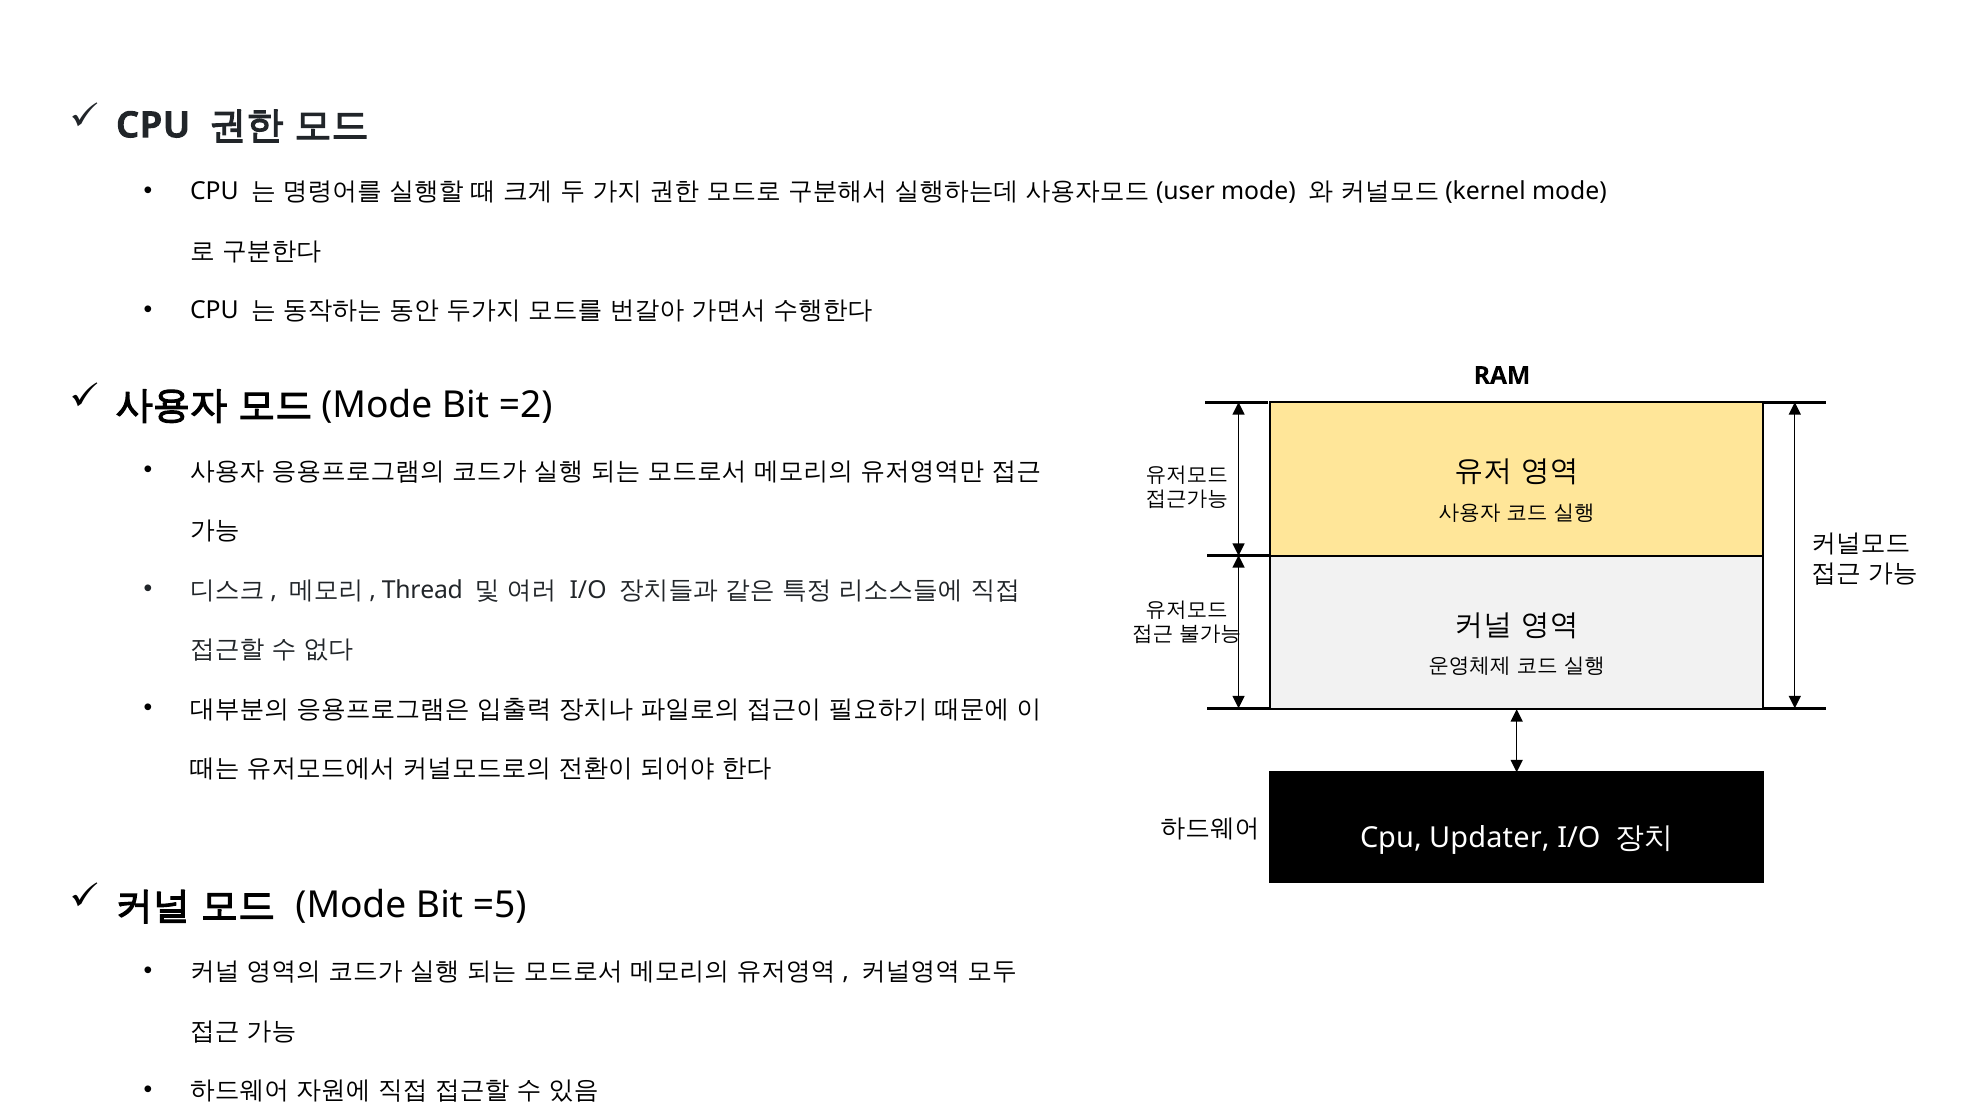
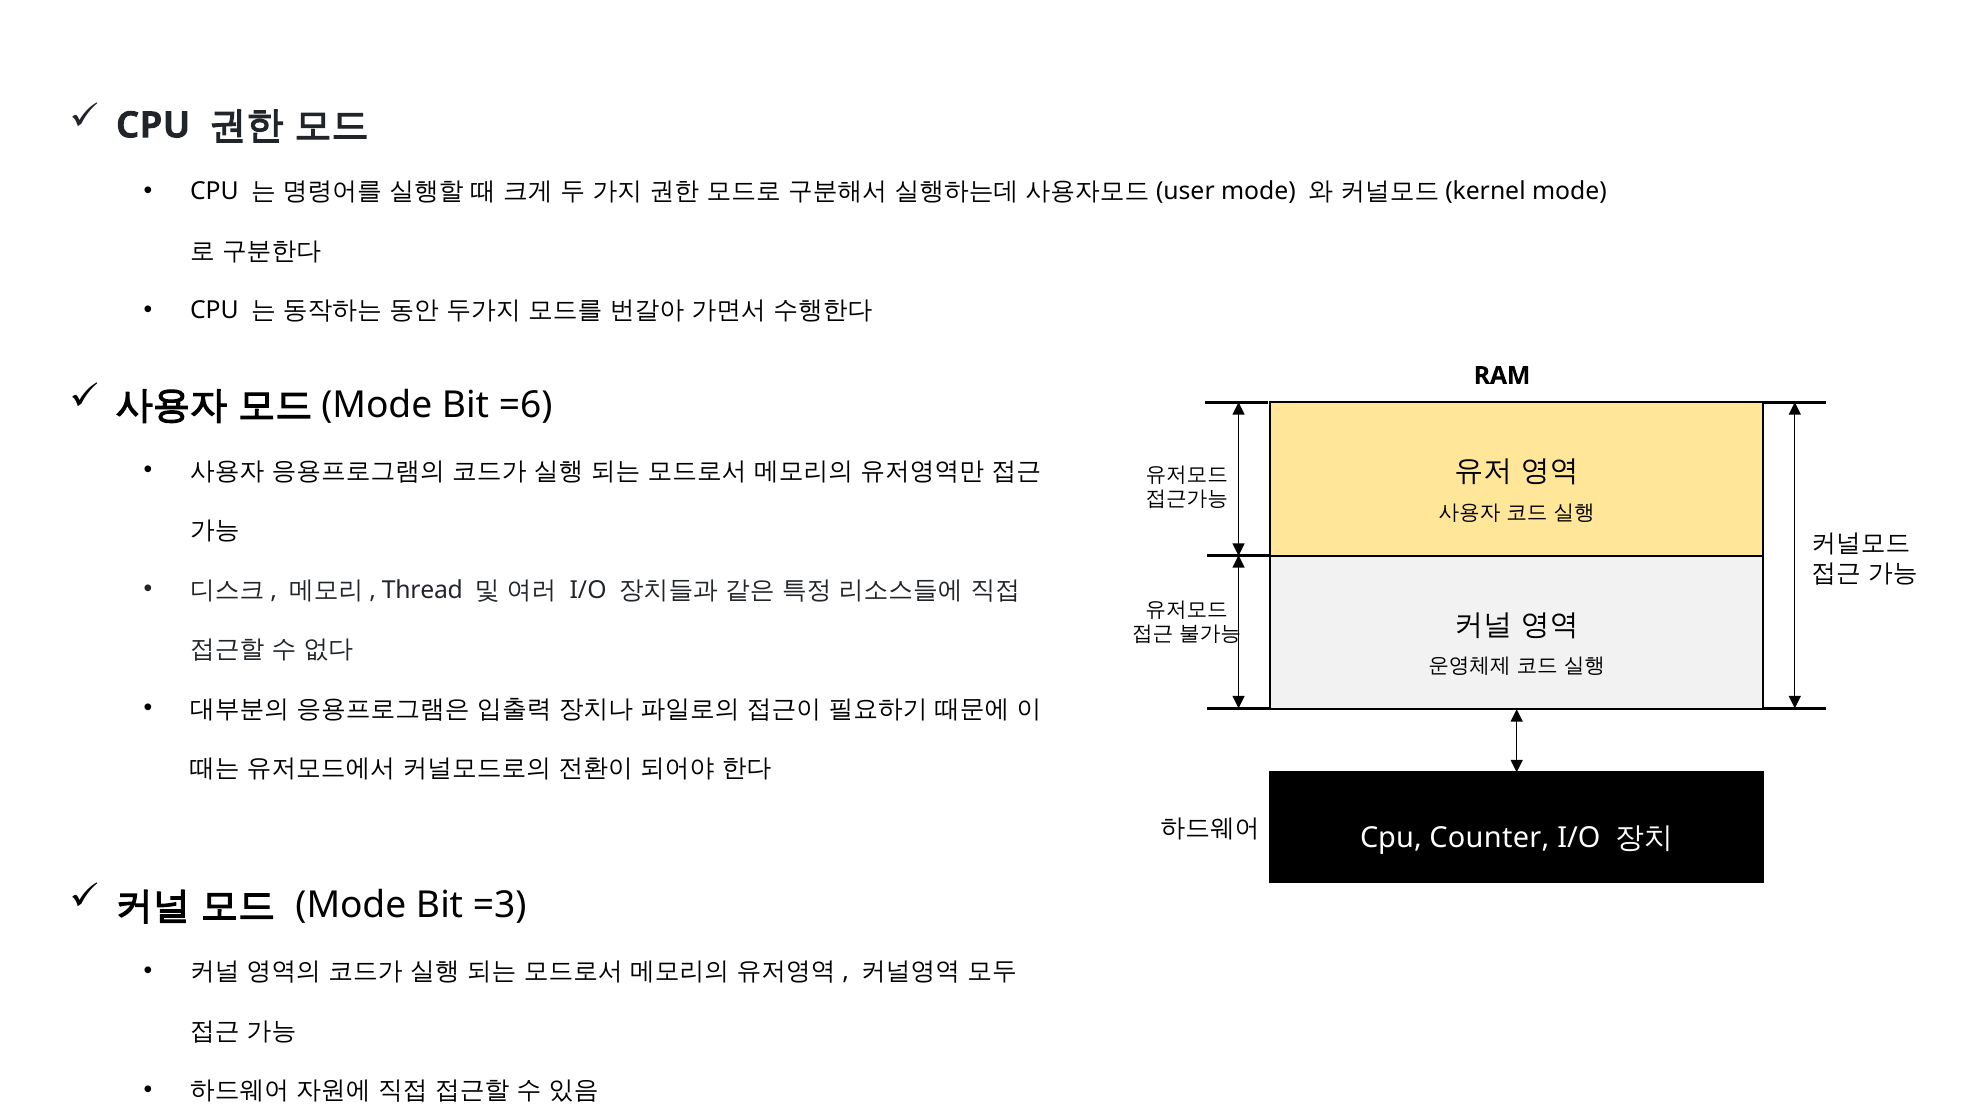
=2: =2 -> =6 (526, 405)
Updater: Updater -> Counter (1489, 838)
=5: =5 -> =3 (500, 906)
